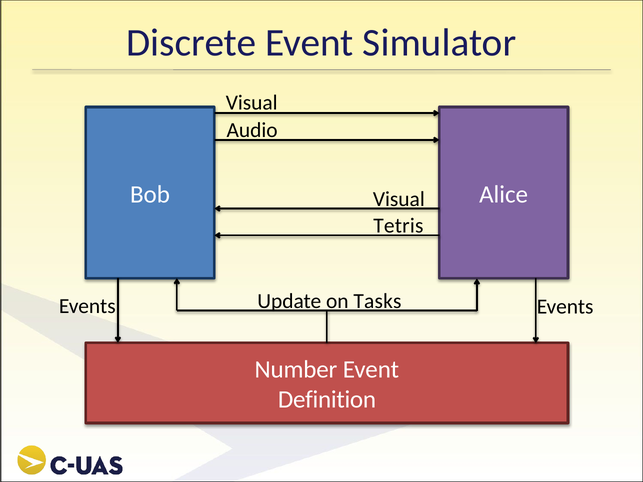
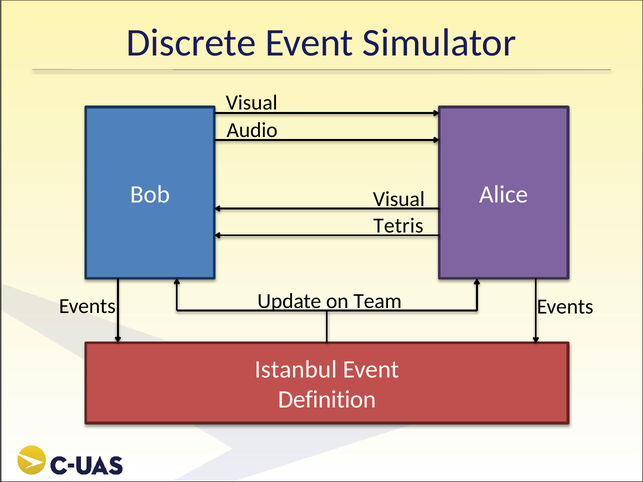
Tasks: Tasks -> Team (378, 301)
Number: Number -> Istanbul (296, 370)
